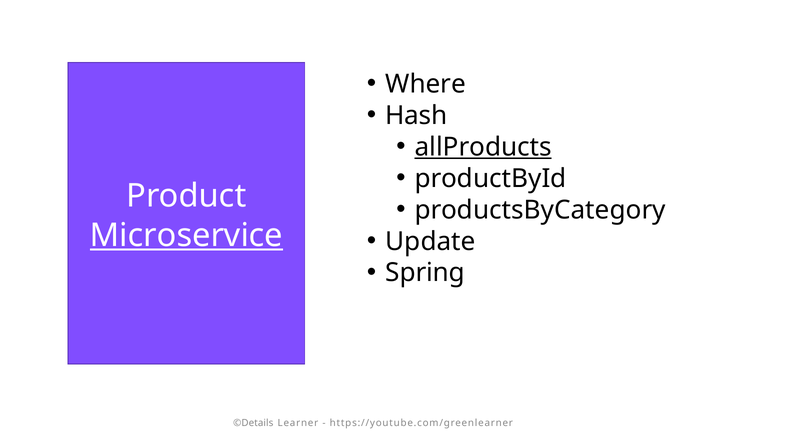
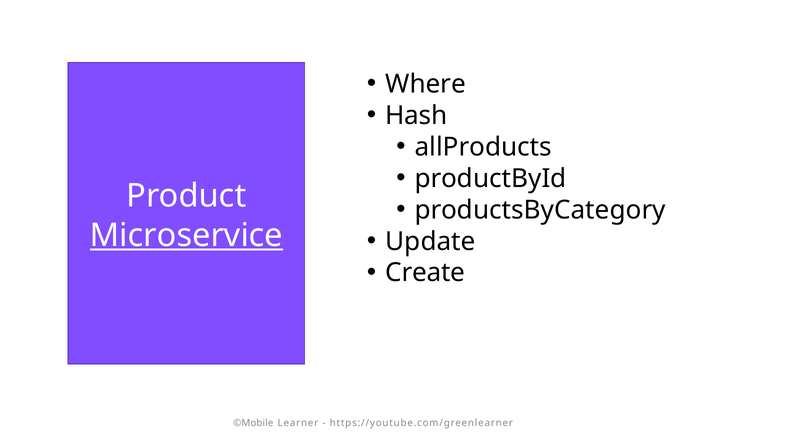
allProducts underline: present -> none (483, 147)
Spring: Spring -> Create (425, 273)
©Details: ©Details -> ©Mobile (253, 423)
